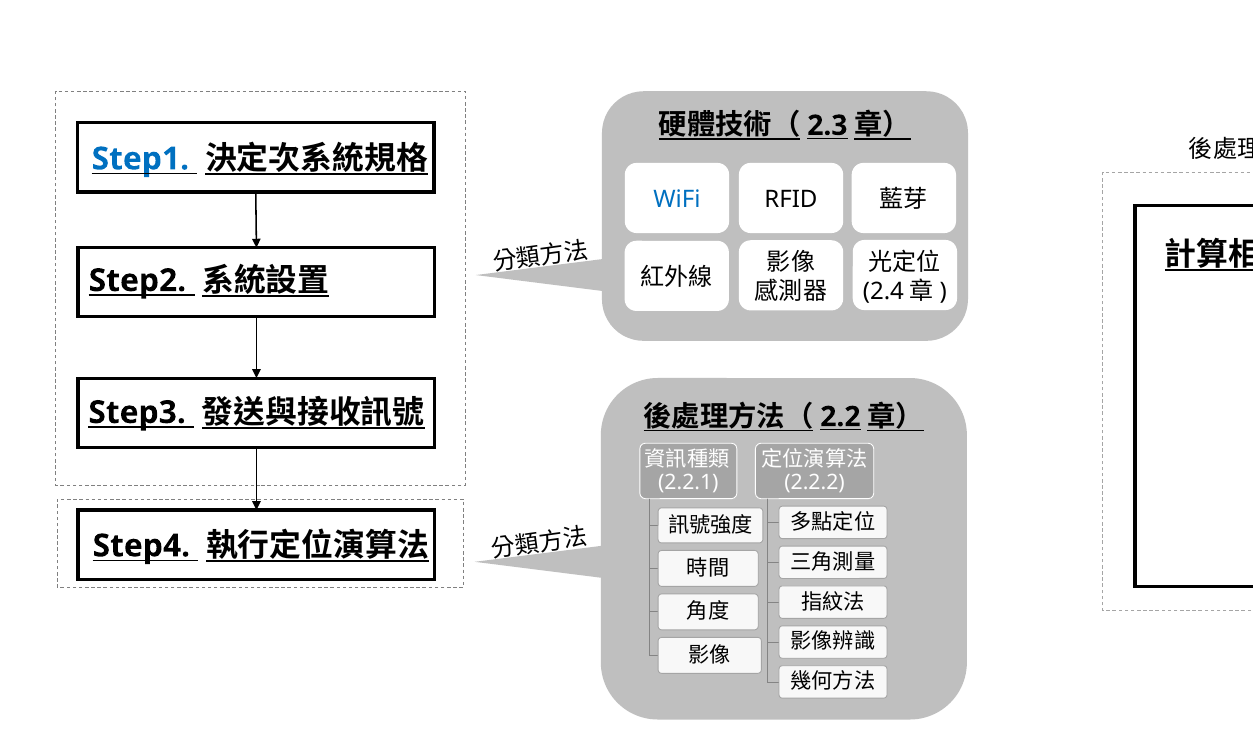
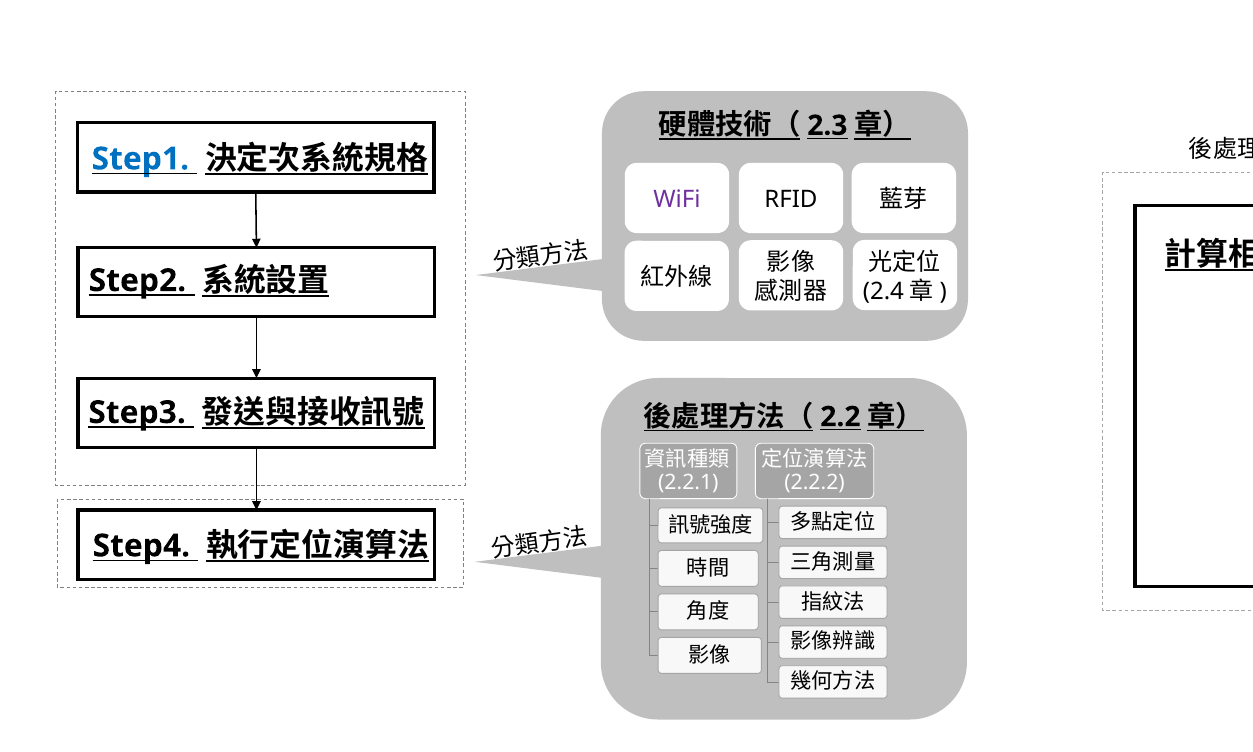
WiFi colour: blue -> purple (677, 200)
